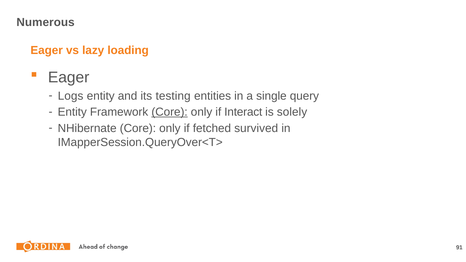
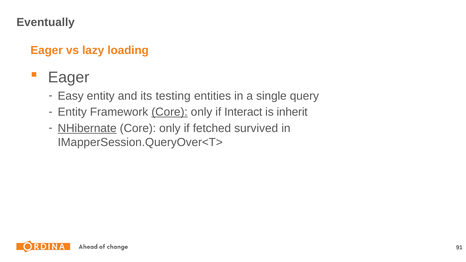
Numerous: Numerous -> Eventually (46, 22)
Logs: Logs -> Easy (71, 96)
solely: solely -> inherit (292, 112)
NHibernate underline: none -> present (87, 129)
